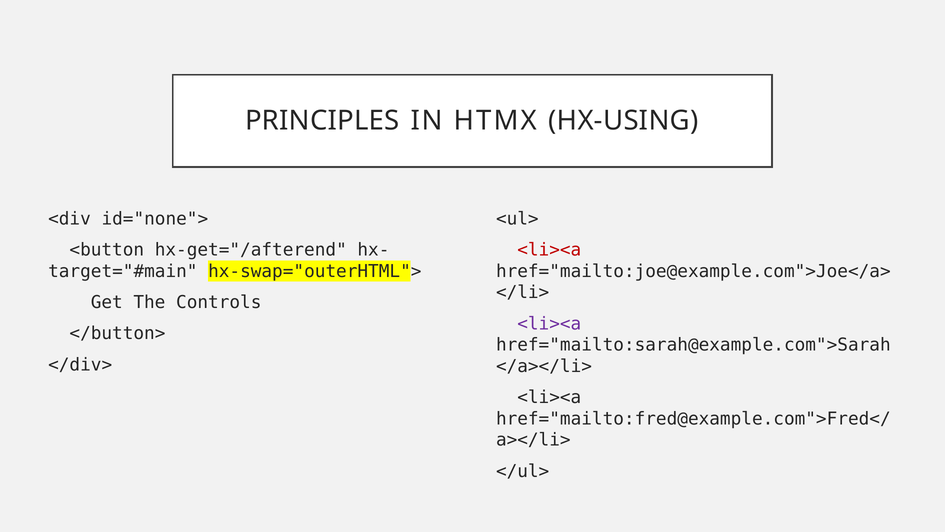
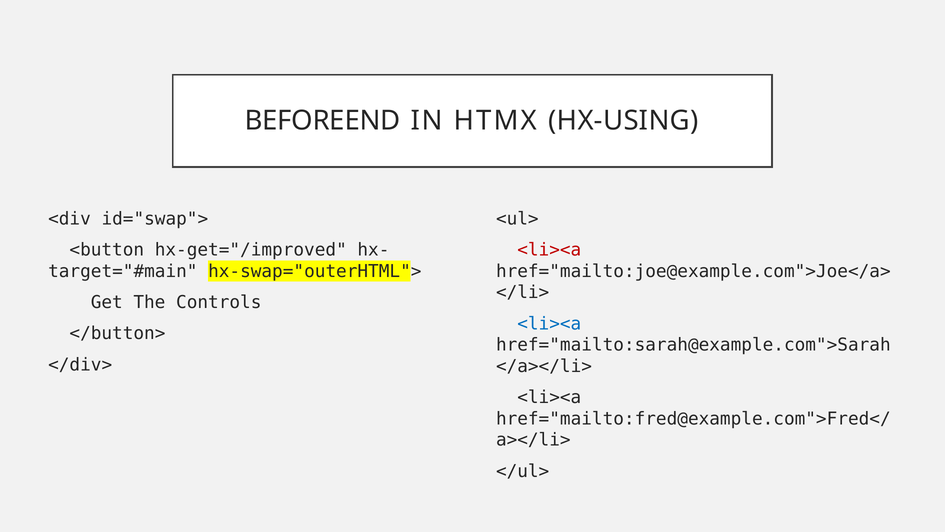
PRINCIPLES: PRINCIPLES -> BEFOREEND (322, 121)
id="none">: id="none"> -> id="swap"> (155, 219)
hx-get="/afterend: hx-get="/afterend -> hx-get="/improved (251, 250)
<li><a colour: purple -> blue (549, 324)
